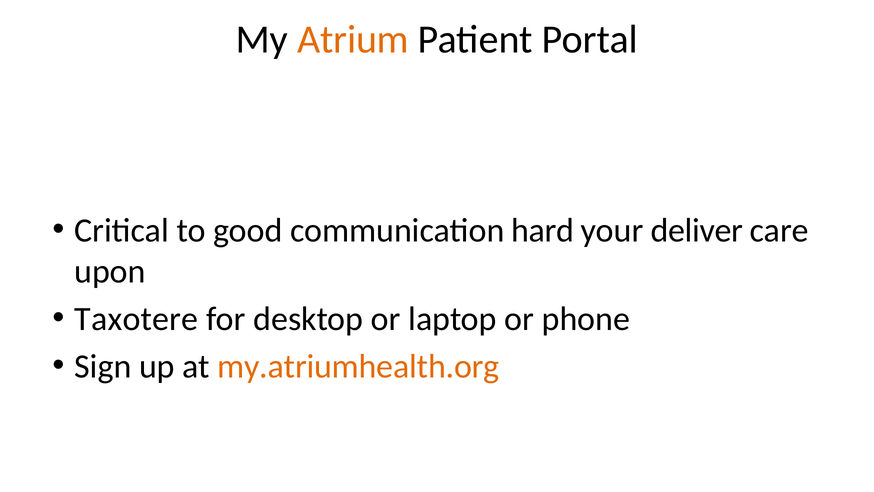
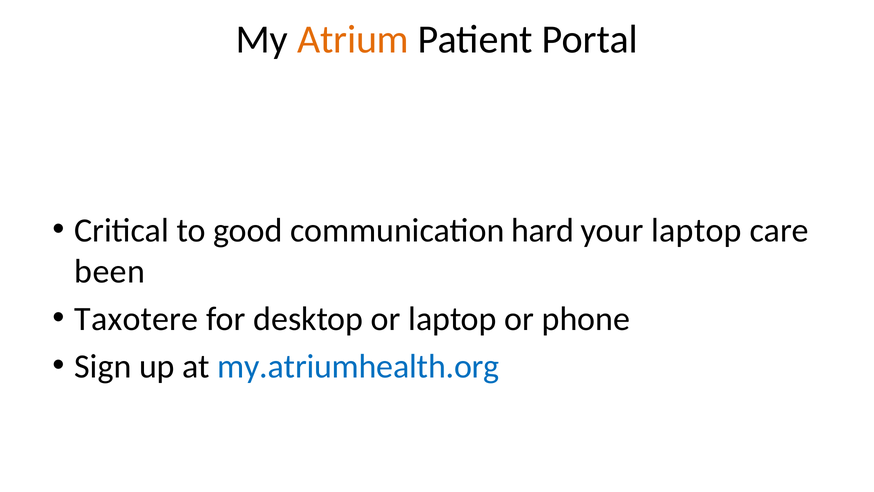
your deliver: deliver -> laptop (696, 230)
upon: upon -> been (110, 271)
my.atriumhealth.org colour: orange -> blue (358, 366)
